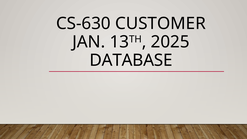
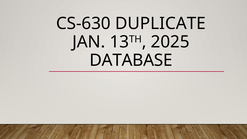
CUSTOMER: CUSTOMER -> DUPLICATE (160, 24)
